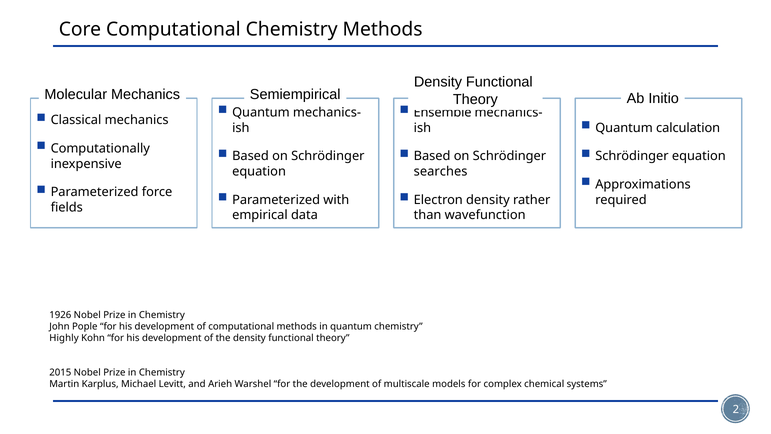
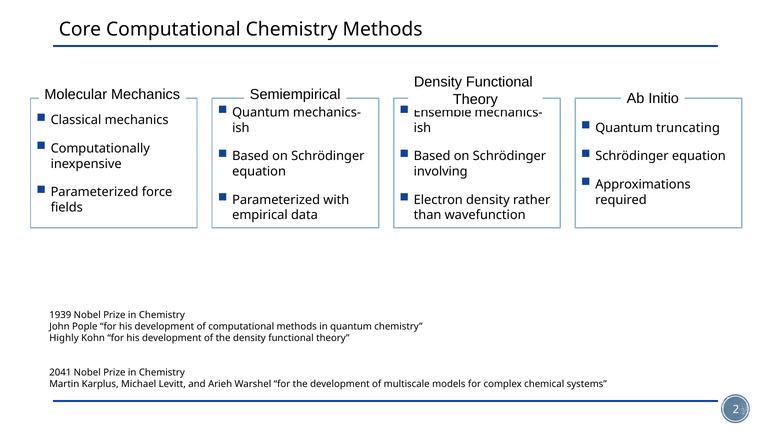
calculation: calculation -> truncating (688, 128)
searches: searches -> involving (441, 171)
1926: 1926 -> 1939 (60, 315)
2015: 2015 -> 2041 (60, 372)
